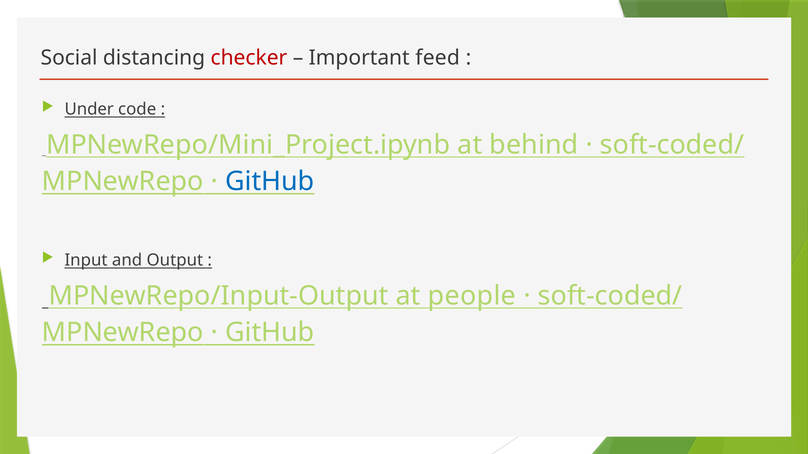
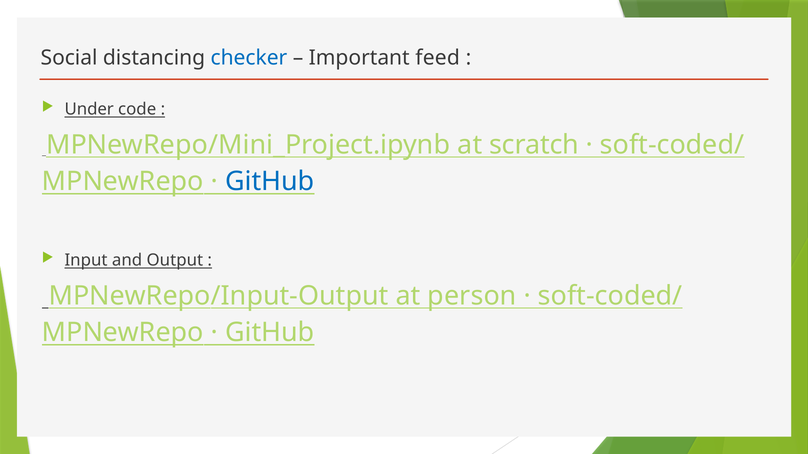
checker colour: red -> blue (249, 58)
behind: behind -> scratch (534, 145)
people: people -> person (472, 296)
